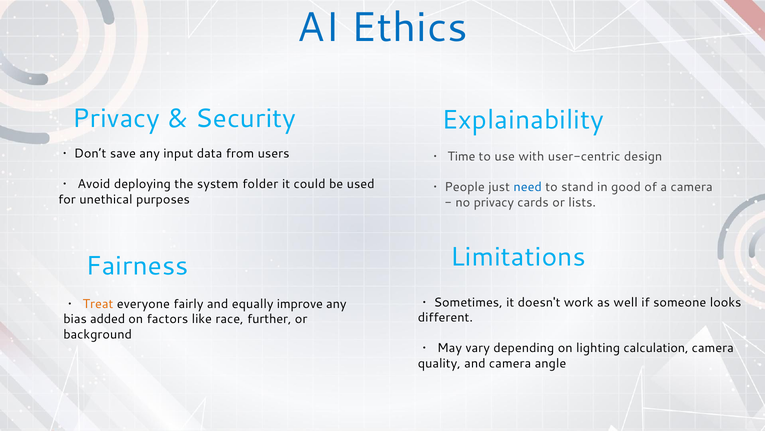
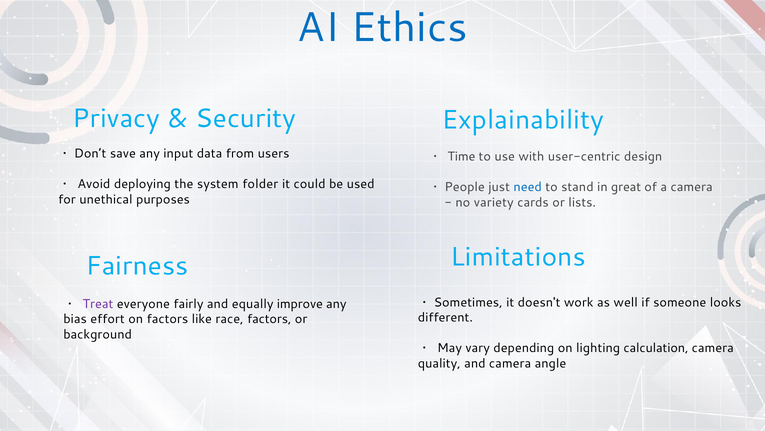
good: good -> great (626, 187)
no privacy: privacy -> variety (494, 202)
Treat colour: orange -> purple (98, 303)
added: added -> effort (108, 319)
race further: further -> factors (269, 319)
